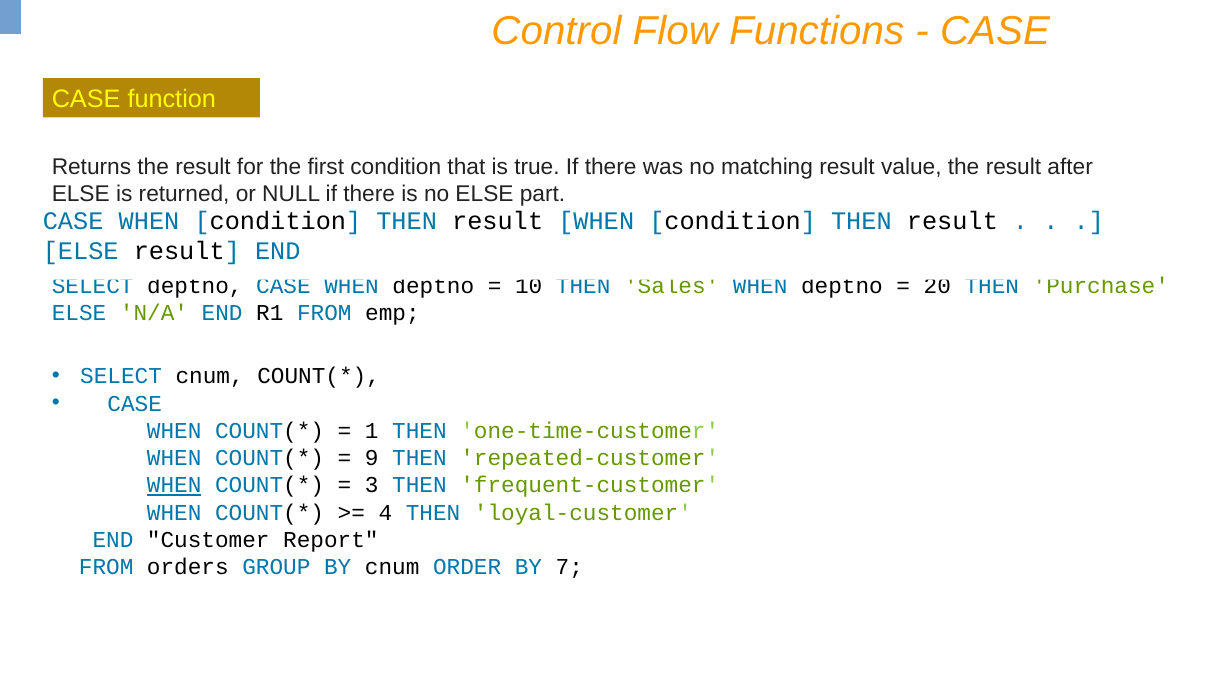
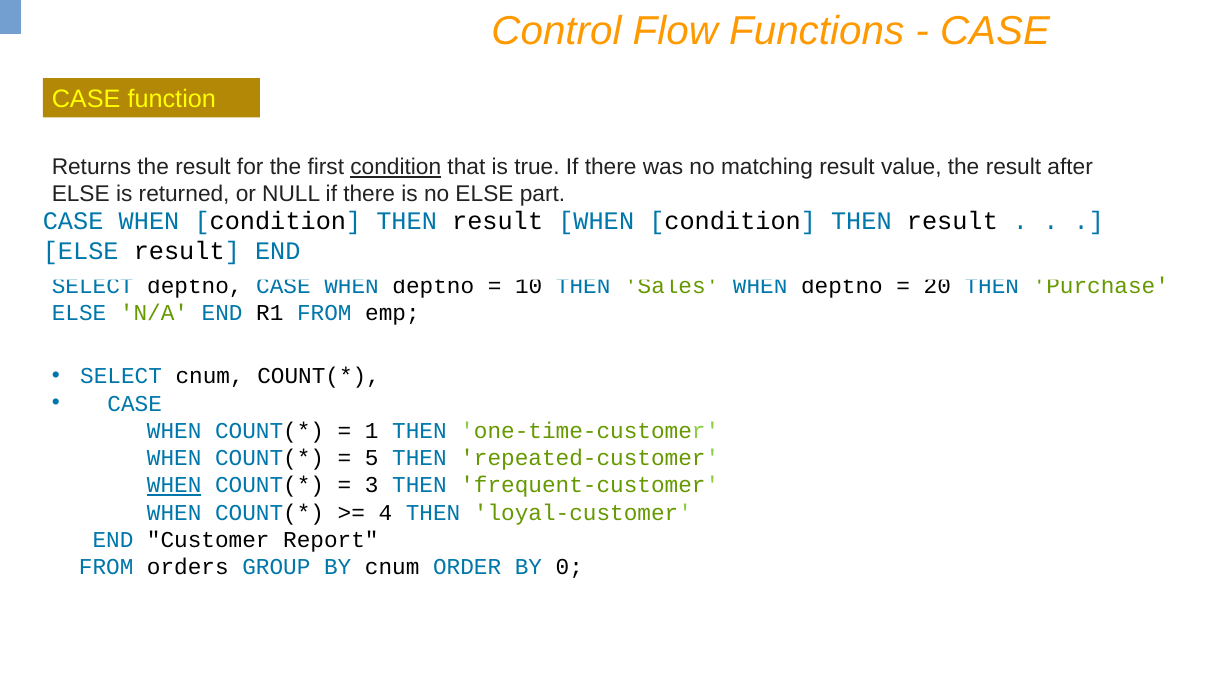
condition underline: none -> present (396, 167)
9: 9 -> 5 (372, 458)
7: 7 -> 0 (569, 567)
